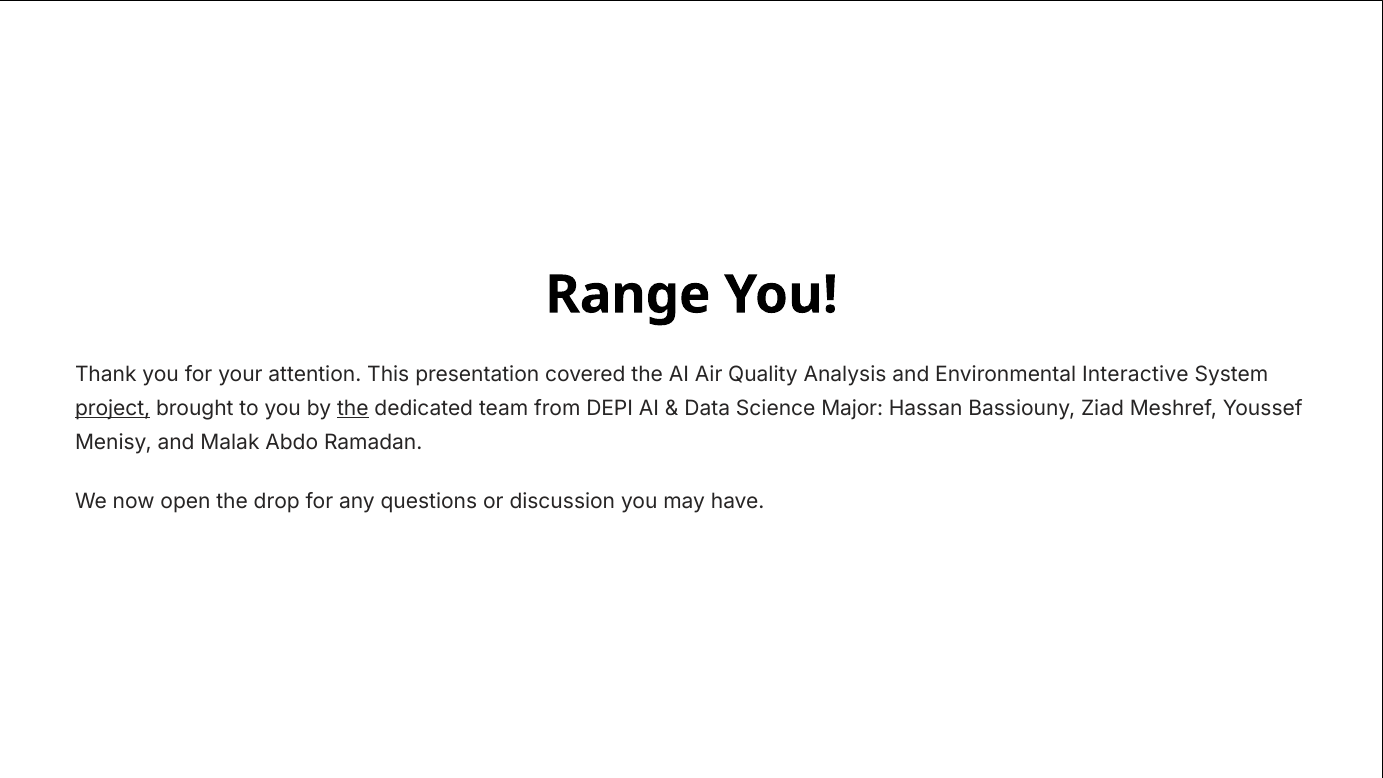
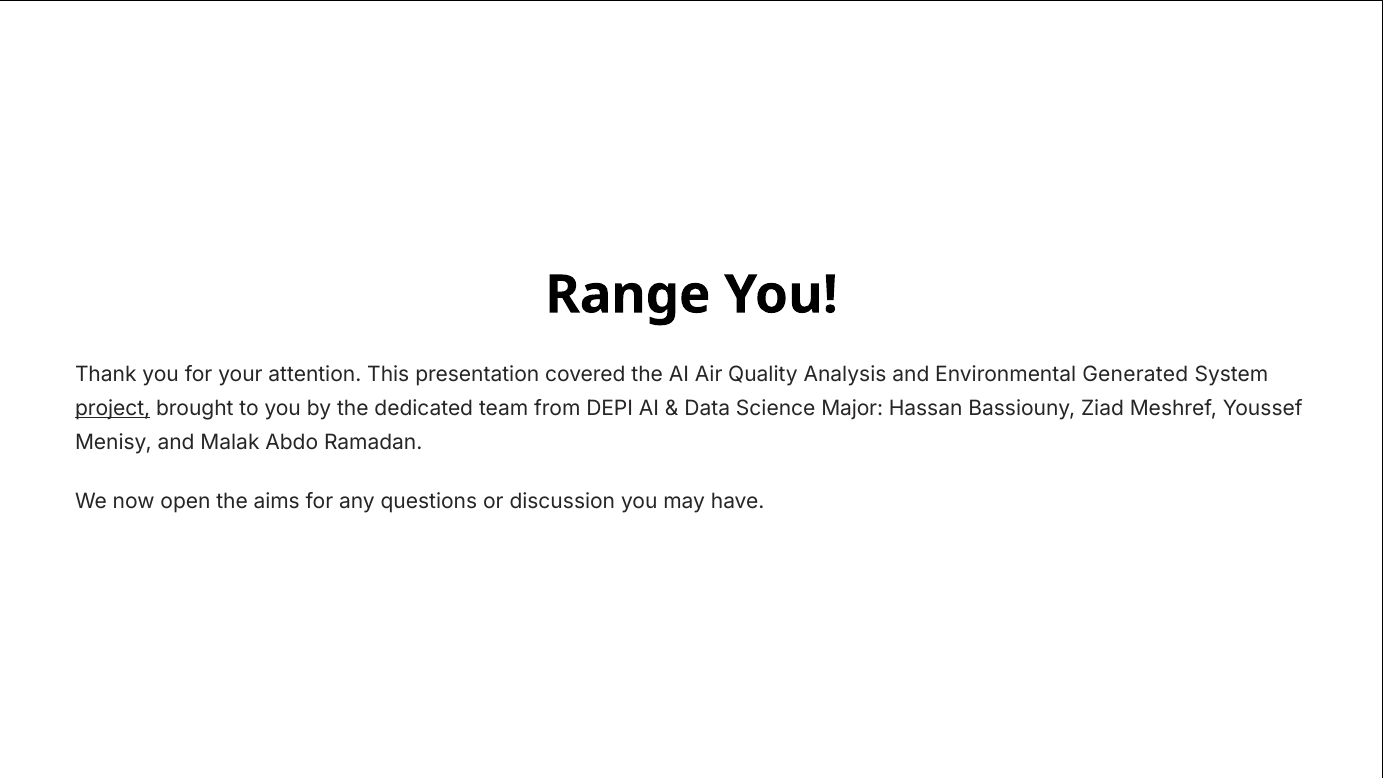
Interactive: Interactive -> Generated (1135, 374)
the underline: present -> none (353, 409)
drop: drop -> aims (277, 501)
